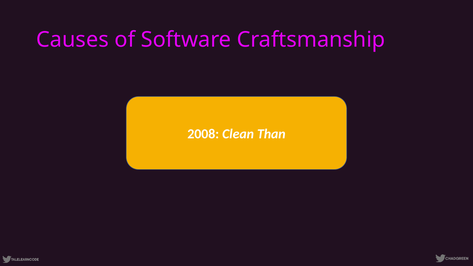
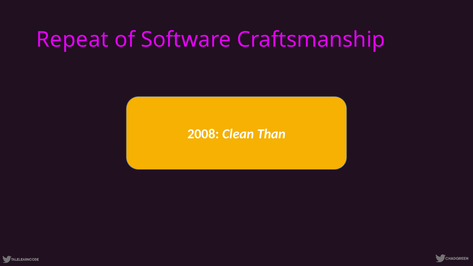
Causes: Causes -> Repeat (72, 40)
